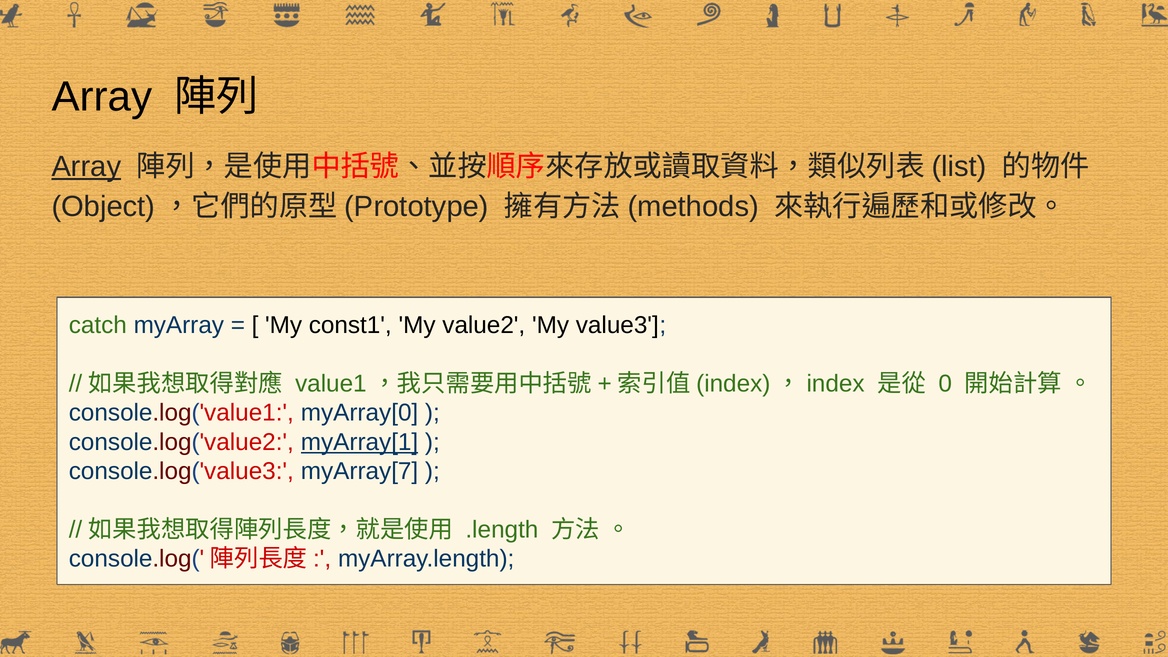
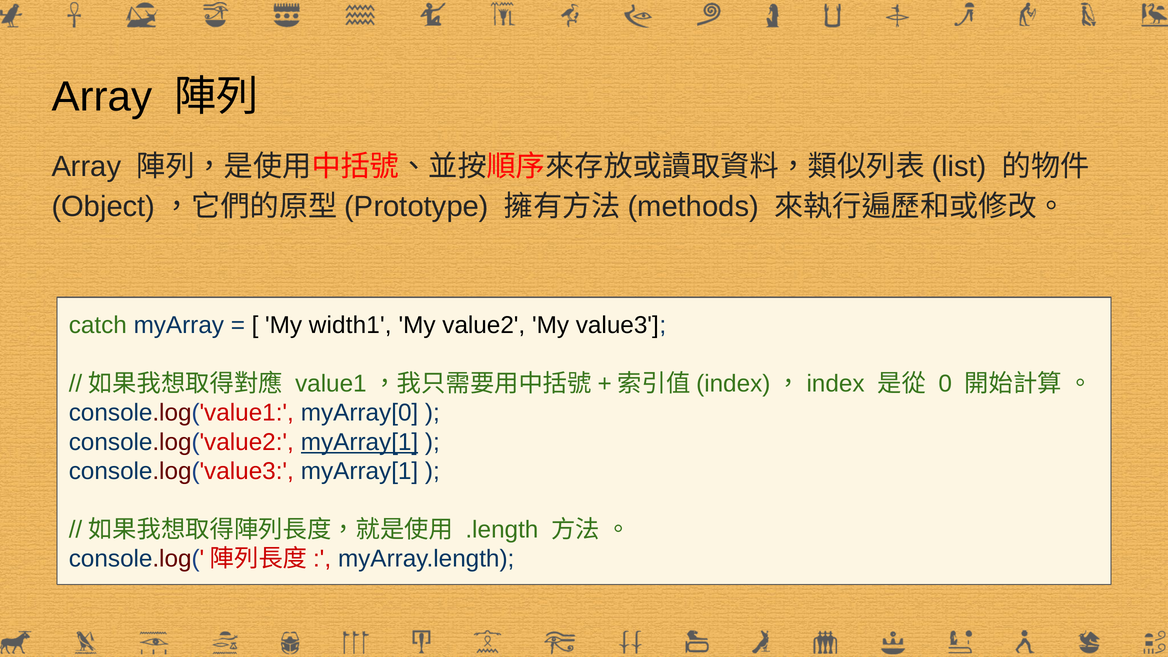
Array underline: present -> none (86, 166)
const1: const1 -> width1 (350, 325)
console.log('value3 myArray[7: myArray[7 -> myArray[1 (360, 471)
